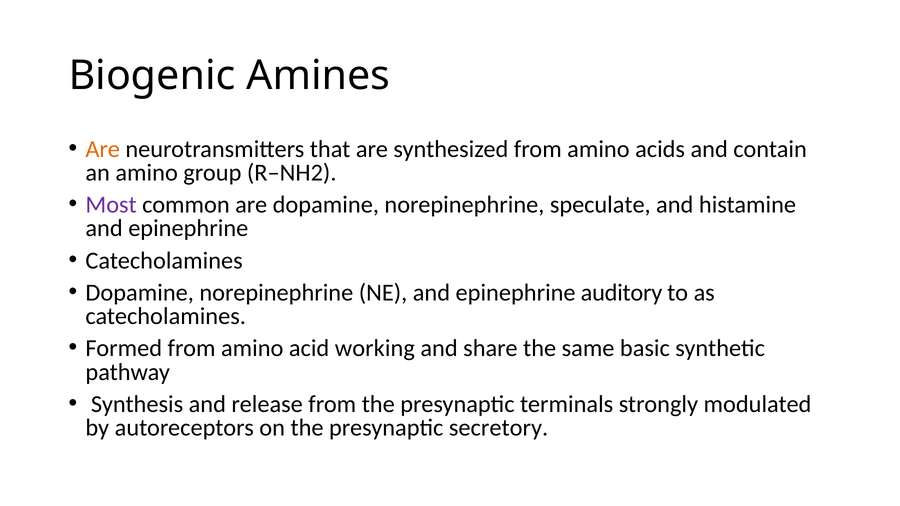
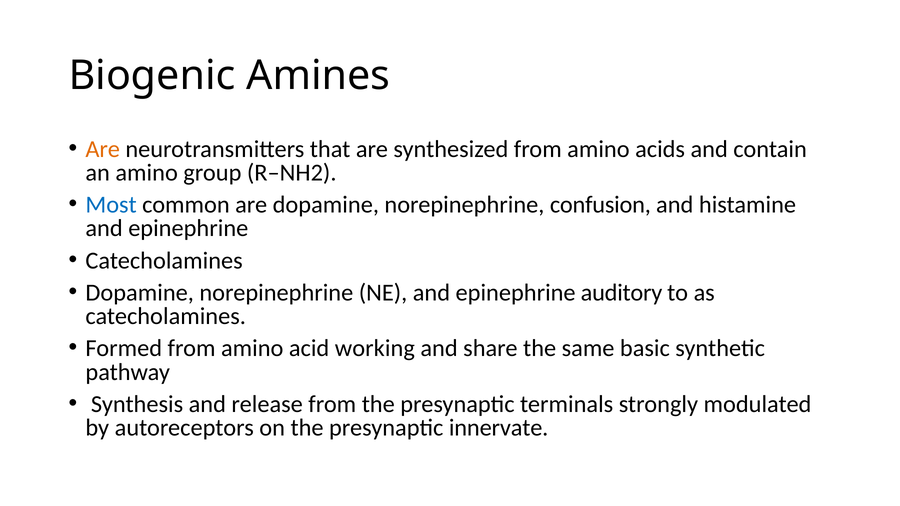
Most colour: purple -> blue (111, 205)
speculate: speculate -> confusion (600, 205)
secretory: secretory -> innervate (499, 428)
